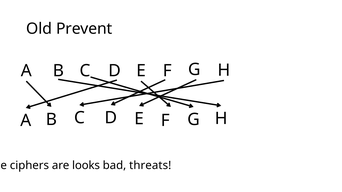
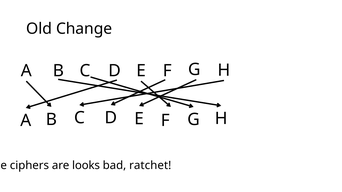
Prevent: Prevent -> Change (84, 29)
threats: threats -> ratchet (150, 166)
